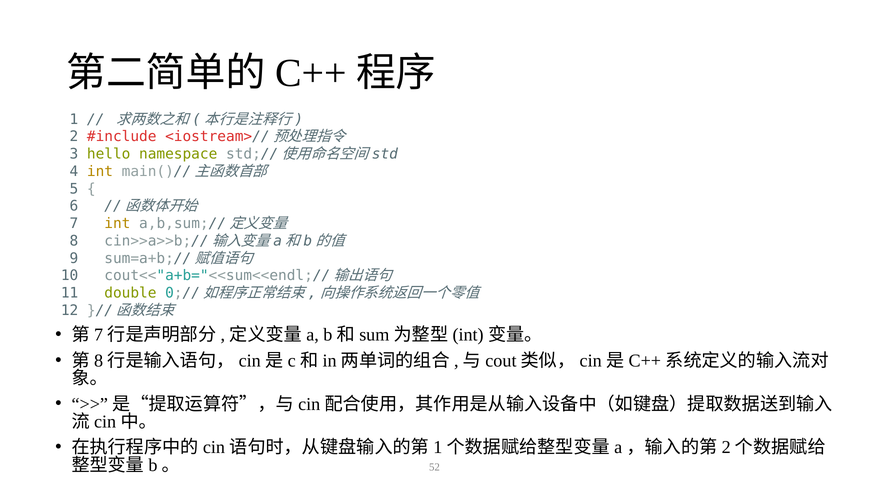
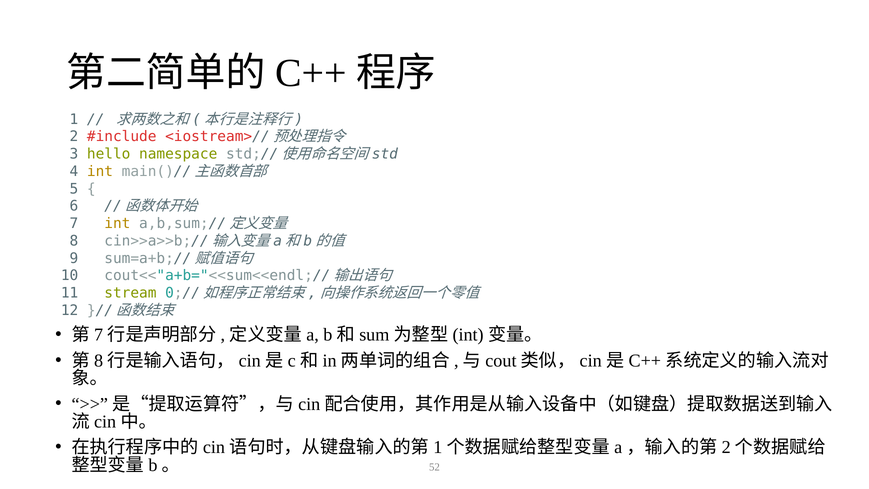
double: double -> stream (130, 293)
